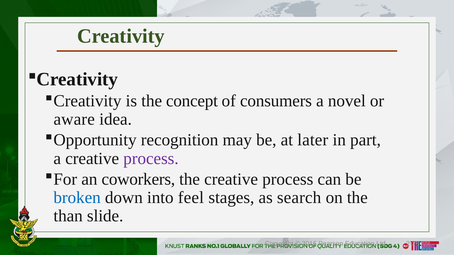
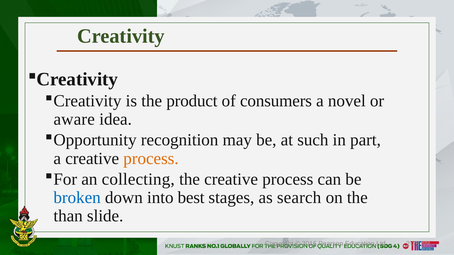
concept: concept -> product (192, 101)
later: later -> such (313, 140)
process colour: purple -> orange (151, 159)
coworkers: coworkers -> collecting (138, 179)
feel: feel -> best (191, 198)
